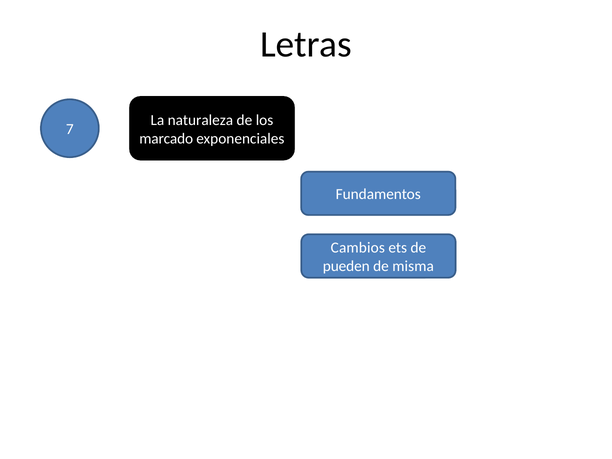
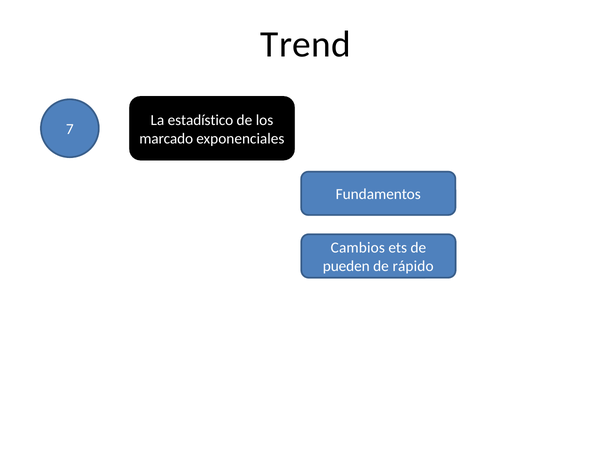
Letras: Letras -> Trend (306, 45)
naturaleza: naturaleza -> estadístico (200, 120)
misma: misma -> rápido (413, 266)
